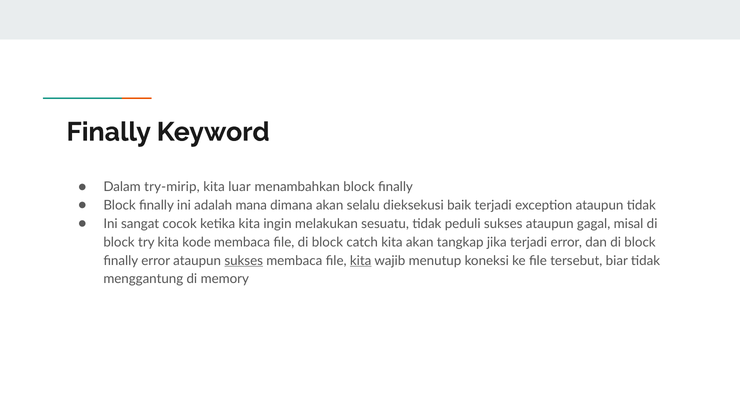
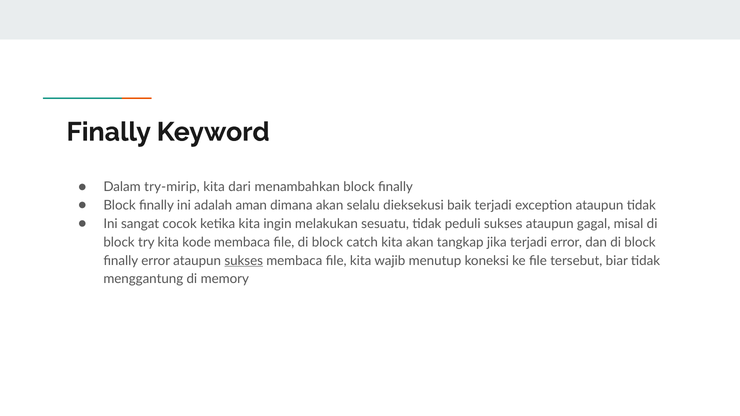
luar: luar -> dari (240, 187)
mana: mana -> aman (251, 205)
kita underline: present -> none (361, 261)
